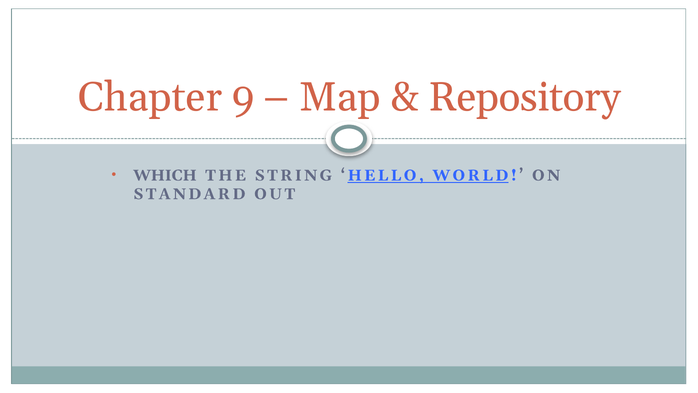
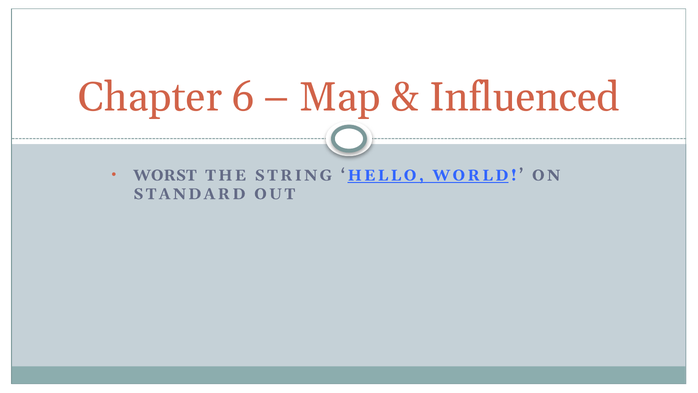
9: 9 -> 6 (243, 97)
Repository: Repository -> Influenced (525, 97)
WHICH: WHICH -> WORST (165, 175)
